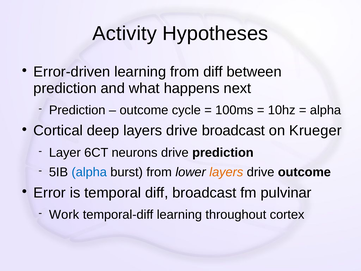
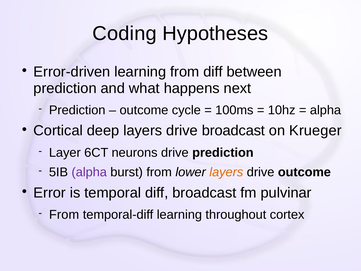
Activity: Activity -> Coding (125, 34)
alpha colour: blue -> purple (89, 172)
Work: Work -> From (64, 215)
